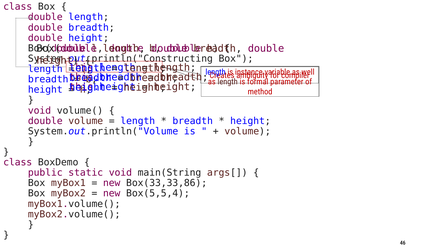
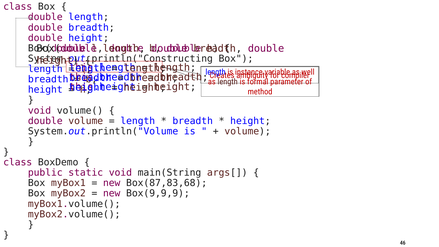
Box(33,33,86: Box(33,33,86 -> Box(87,83,68 (167, 183)
Box(5,5,4: Box(5,5,4 -> Box(9,9,9 (158, 193)
